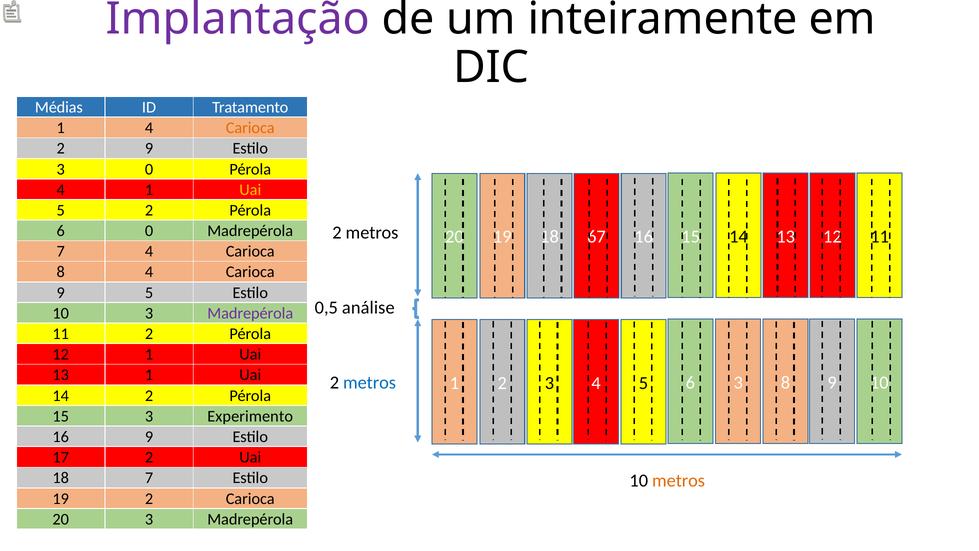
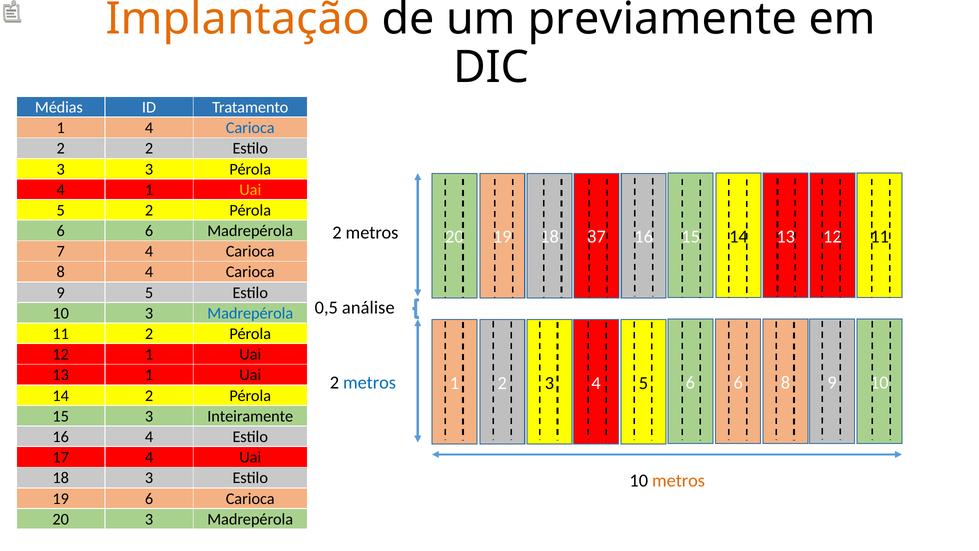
Implantação colour: purple -> orange (238, 19)
inteiramente: inteiramente -> previamente (662, 19)
Carioca colour: orange -> blue (250, 128)
2 9: 9 -> 2 (149, 148)
3 0: 0 -> 3 (149, 169)
0: 0 -> 6 (149, 231)
67: 67 -> 87 (596, 237)
Madrepérola colour: purple -> blue (250, 313)
5 6 3: 3 -> 6 (738, 382)
Experimento: Experimento -> Inteiramente (250, 416)
16 9: 9 -> 4 (149, 437)
17 2: 2 -> 4 (149, 457)
18 7: 7 -> 3 (149, 478)
19 2: 2 -> 6 (149, 498)
